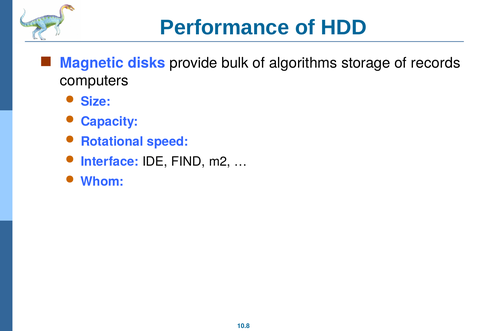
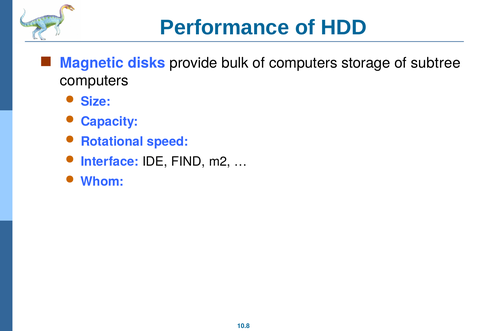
of algorithms: algorithms -> computers (303, 63)
records: records -> subtree (436, 63)
